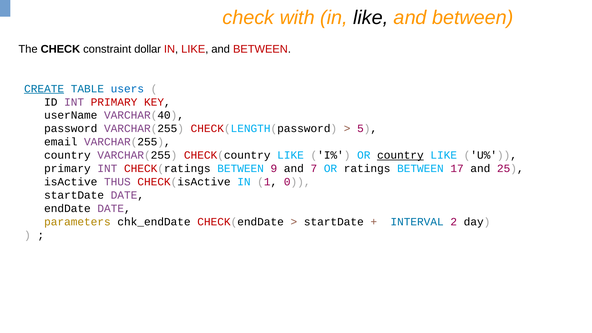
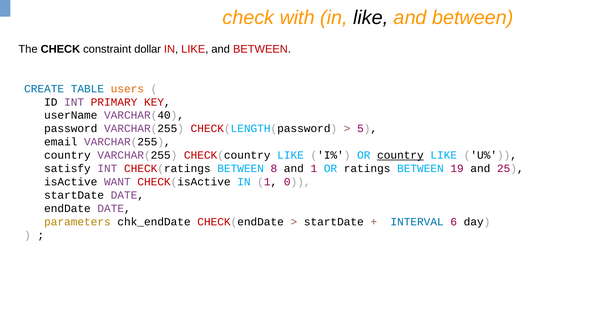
CREATE underline: present -> none (44, 89)
users colour: blue -> orange (127, 89)
primary: primary -> satisfy (67, 169)
9: 9 -> 8 (274, 169)
and 7: 7 -> 1 (314, 169)
17: 17 -> 19 (457, 169)
THUS: THUS -> WANT (117, 182)
2: 2 -> 6 (454, 222)
